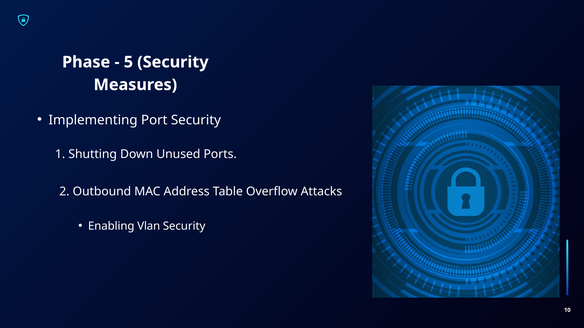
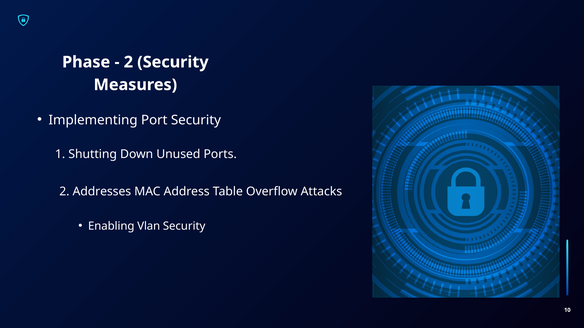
5: 5 -> 2 (128, 62)
Outbound: Outbound -> Addresses (102, 192)
